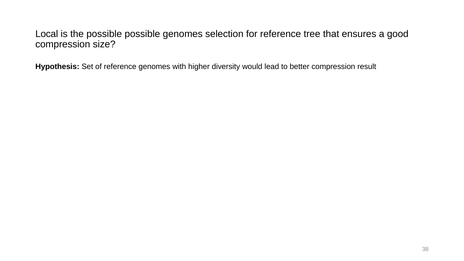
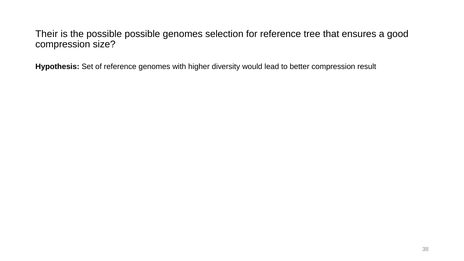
Local: Local -> Their (47, 34)
